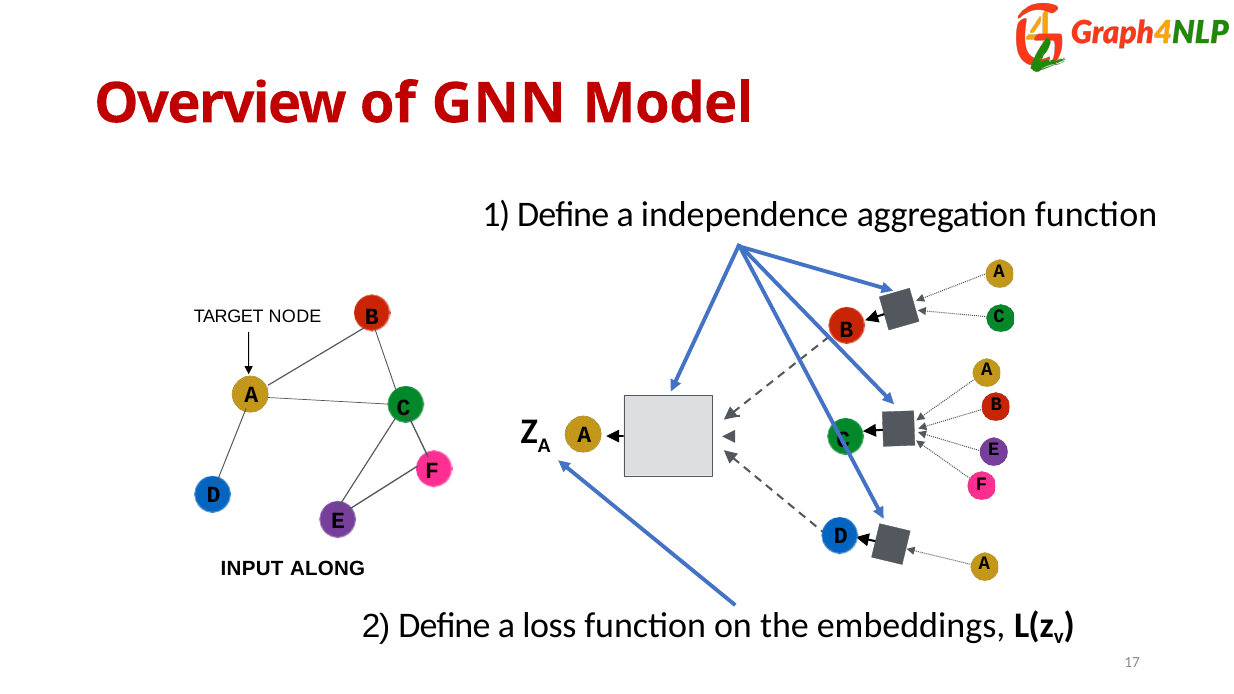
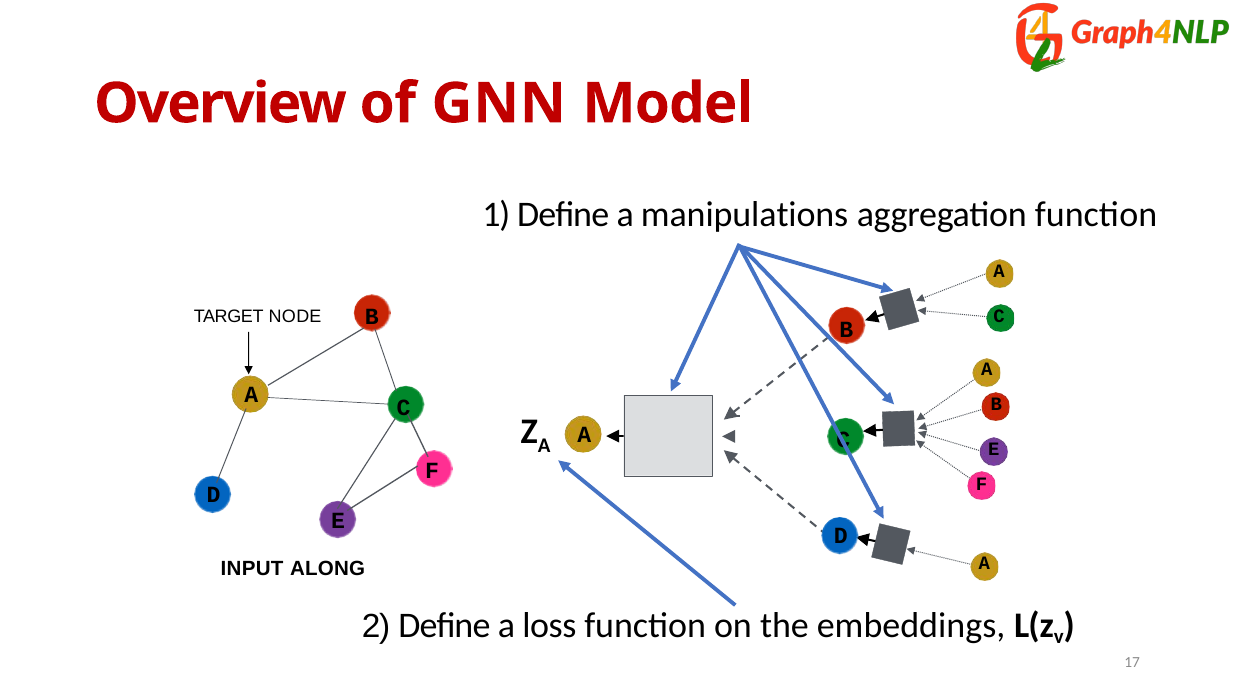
independence: independence -> manipulations (745, 215)
